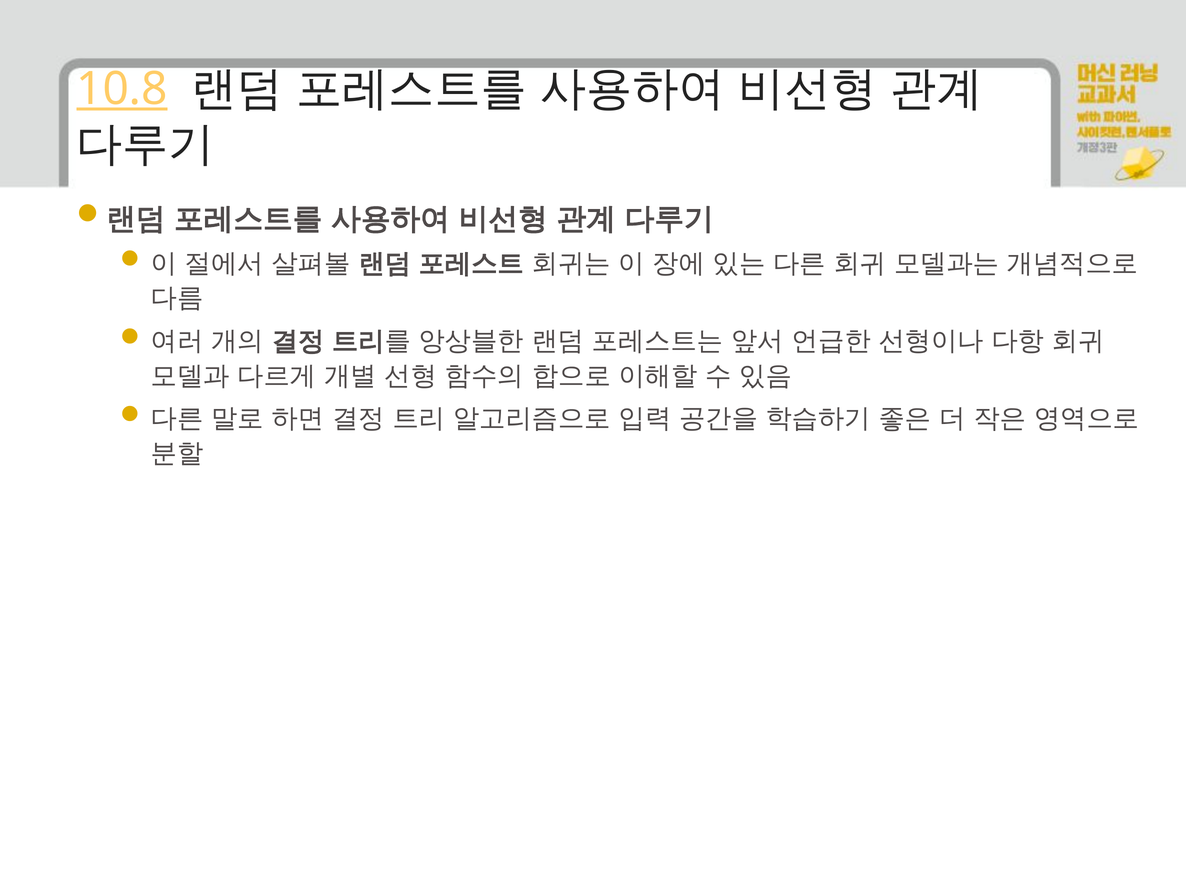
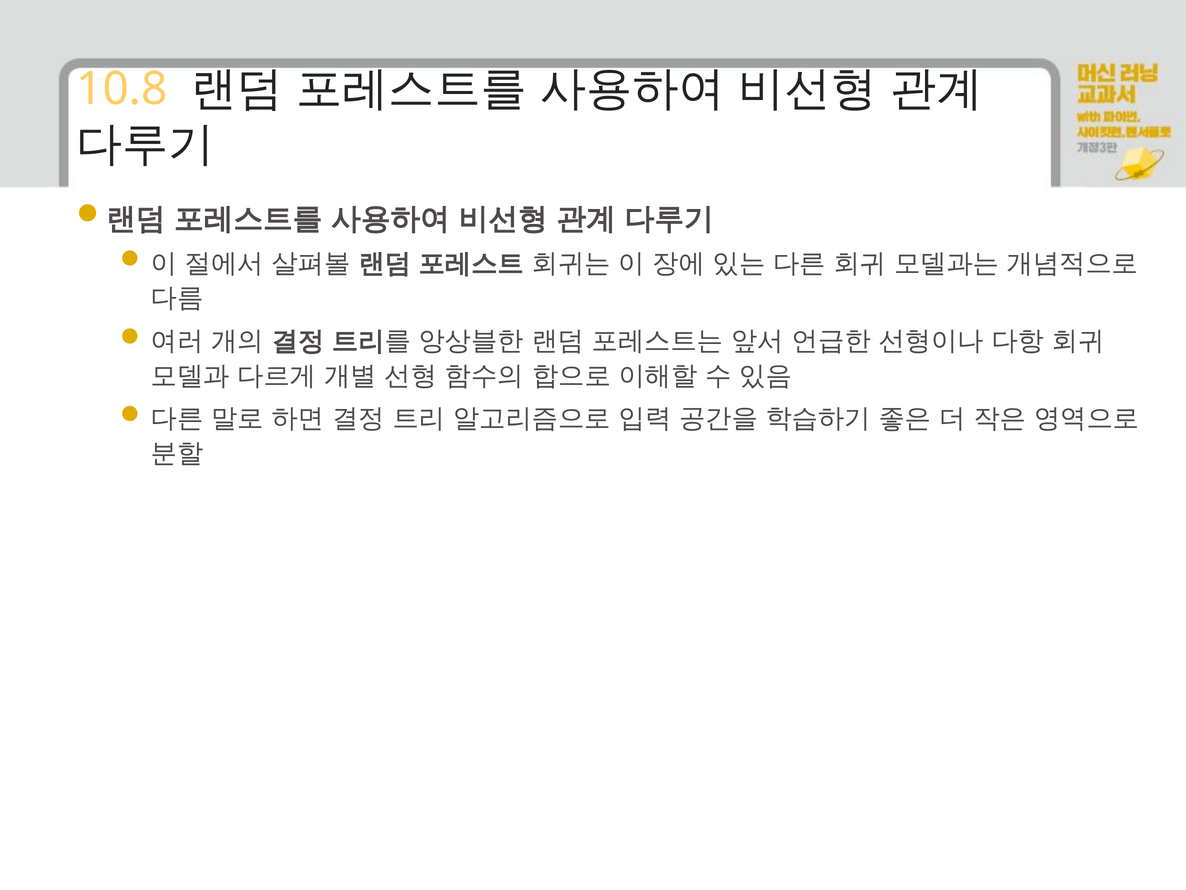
10.8 underline: present -> none (122, 89)
